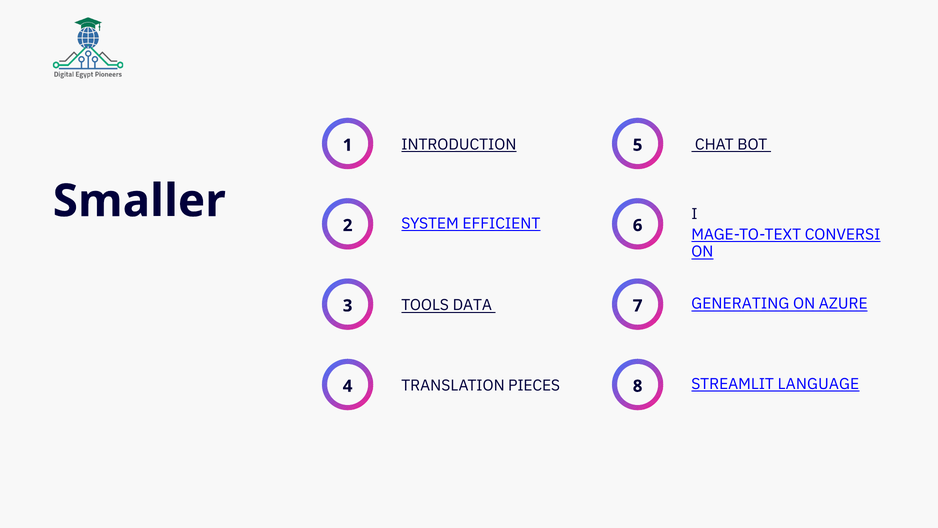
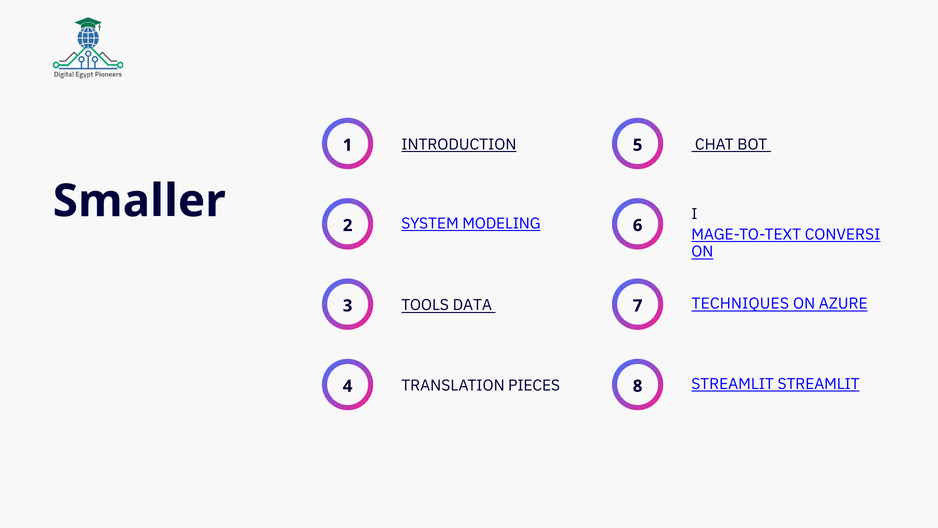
EFFICIENT: EFFICIENT -> MODELING (501, 223)
GENERATING: GENERATING -> TECHNIQUES (740, 304)
STREAMLIT LANGUAGE: LANGUAGE -> STREAMLIT (819, 384)
